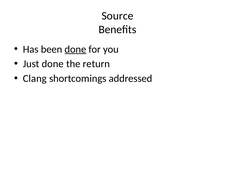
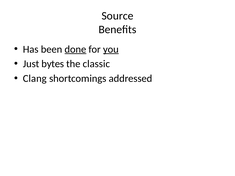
you underline: none -> present (111, 49)
Just done: done -> bytes (53, 64)
return: return -> classic (96, 64)
